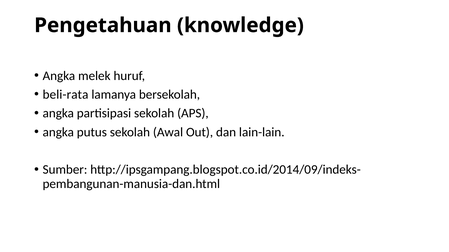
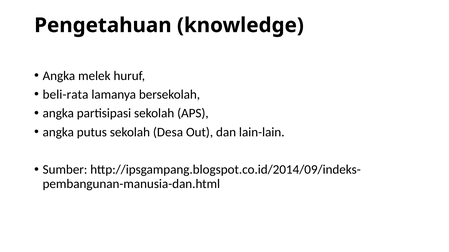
Awal: Awal -> Desa (168, 132)
